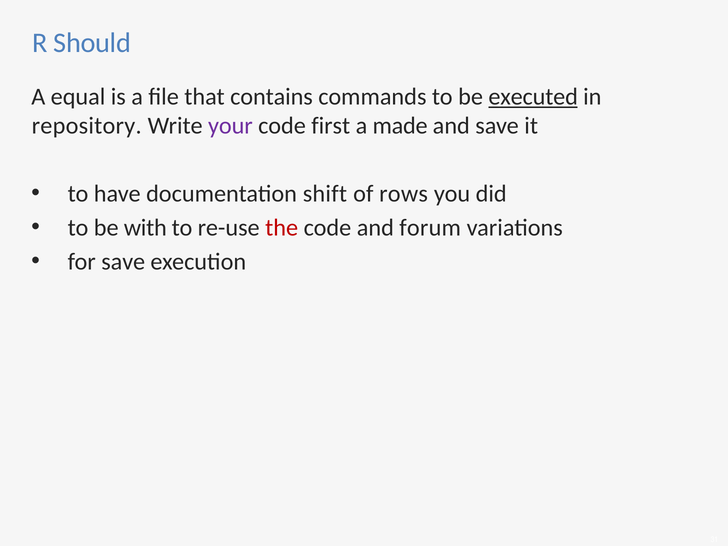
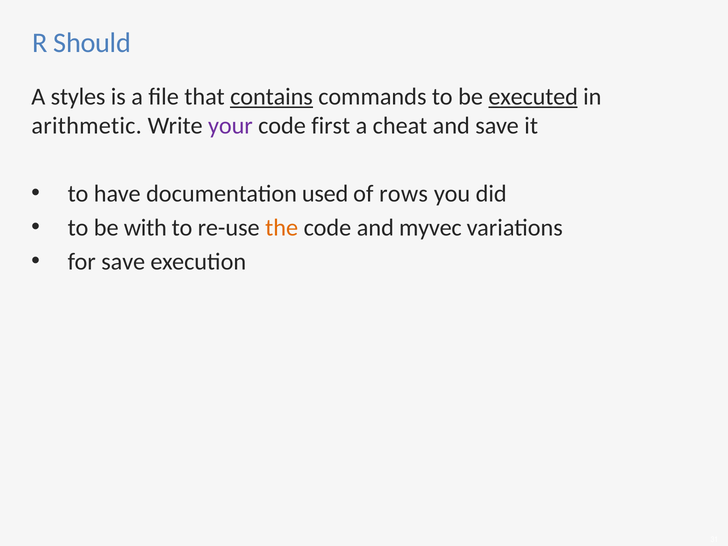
equal: equal -> styles (78, 97)
contains underline: none -> present (272, 97)
repository: repository -> arithmetic (87, 126)
made: made -> cheat (400, 126)
shift: shift -> used (325, 194)
the colour: red -> orange (282, 228)
forum: forum -> myvec (430, 228)
